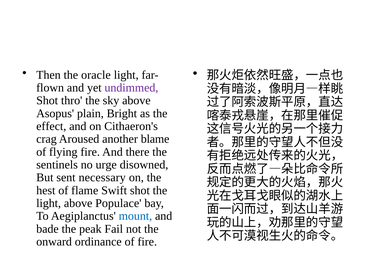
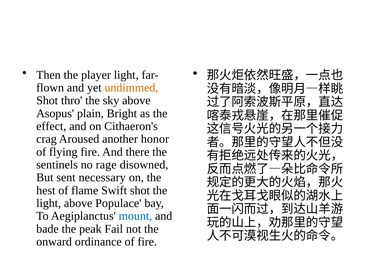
oracle: oracle -> player (96, 75)
undimmed colour: purple -> orange (131, 88)
blame: blame -> honor (155, 139)
urge: urge -> rage (106, 165)
